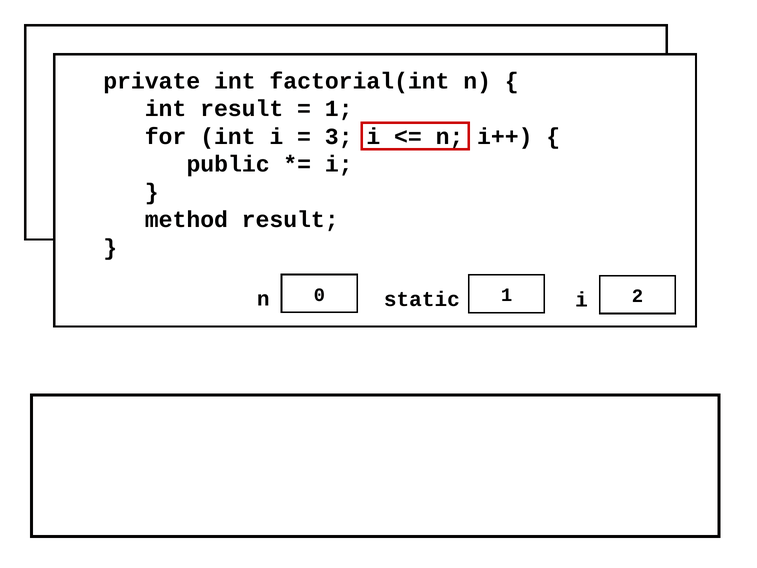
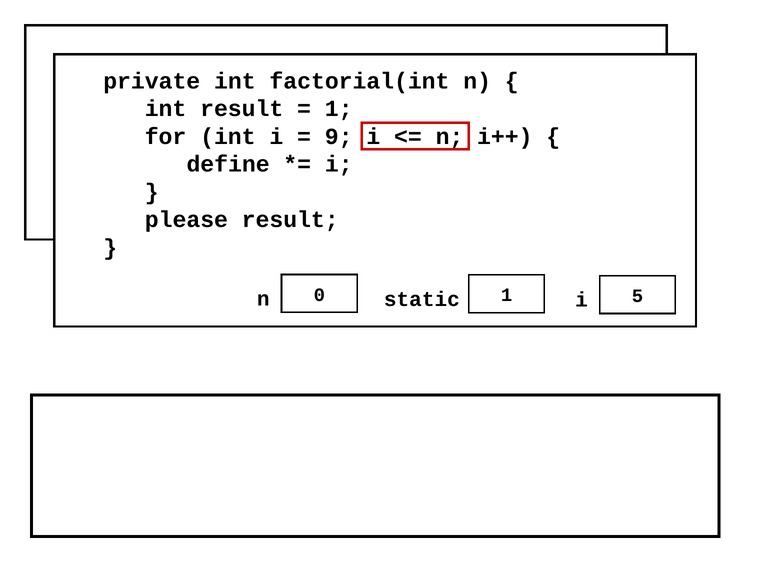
3: 3 -> 9 (339, 136)
public: public -> define (228, 164)
method: method -> please (186, 220)
2: 2 -> 5 (638, 296)
